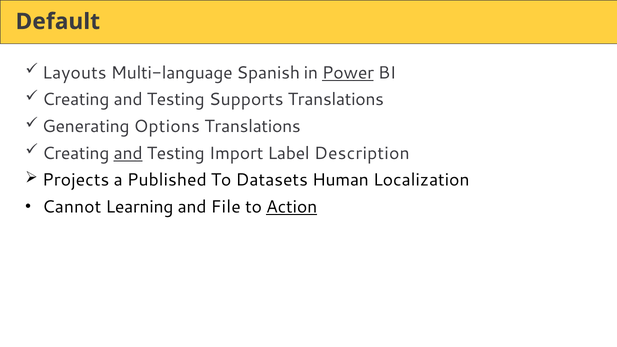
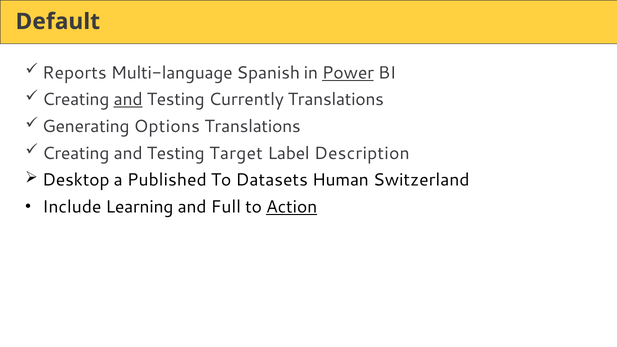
Layouts: Layouts -> Reports (74, 73)
and underline: none -> present (128, 100)
Supports: Supports -> Currently (246, 100)
and underline: present -> none (128, 153)
Import: Import -> Target (236, 153)
Projects: Projects -> Desktop (76, 180)
Localization: Localization -> Switzerland (421, 180)
Cannot: Cannot -> Include (72, 207)
File: File -> Full (226, 207)
